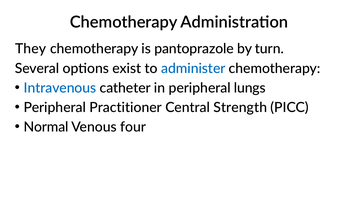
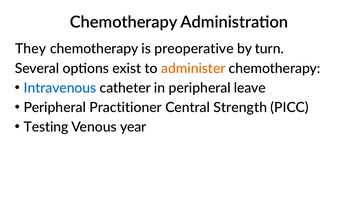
pantoprazole: pantoprazole -> preoperative (194, 49)
administer colour: blue -> orange (193, 68)
lungs: lungs -> leave (250, 88)
Normal: Normal -> Testing (46, 127)
four: four -> year (133, 127)
